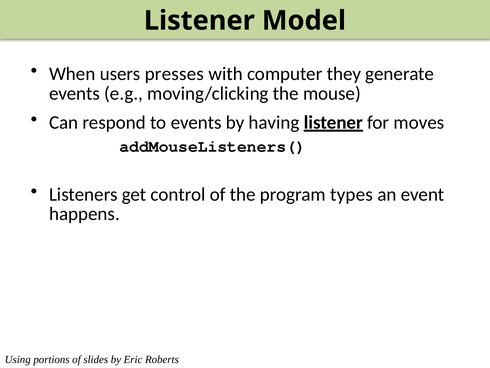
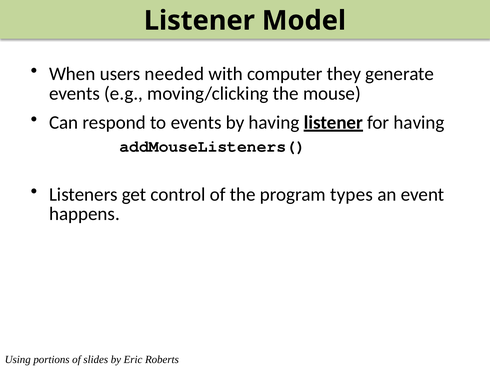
presses: presses -> needed (174, 74)
for moves: moves -> having (419, 122)
